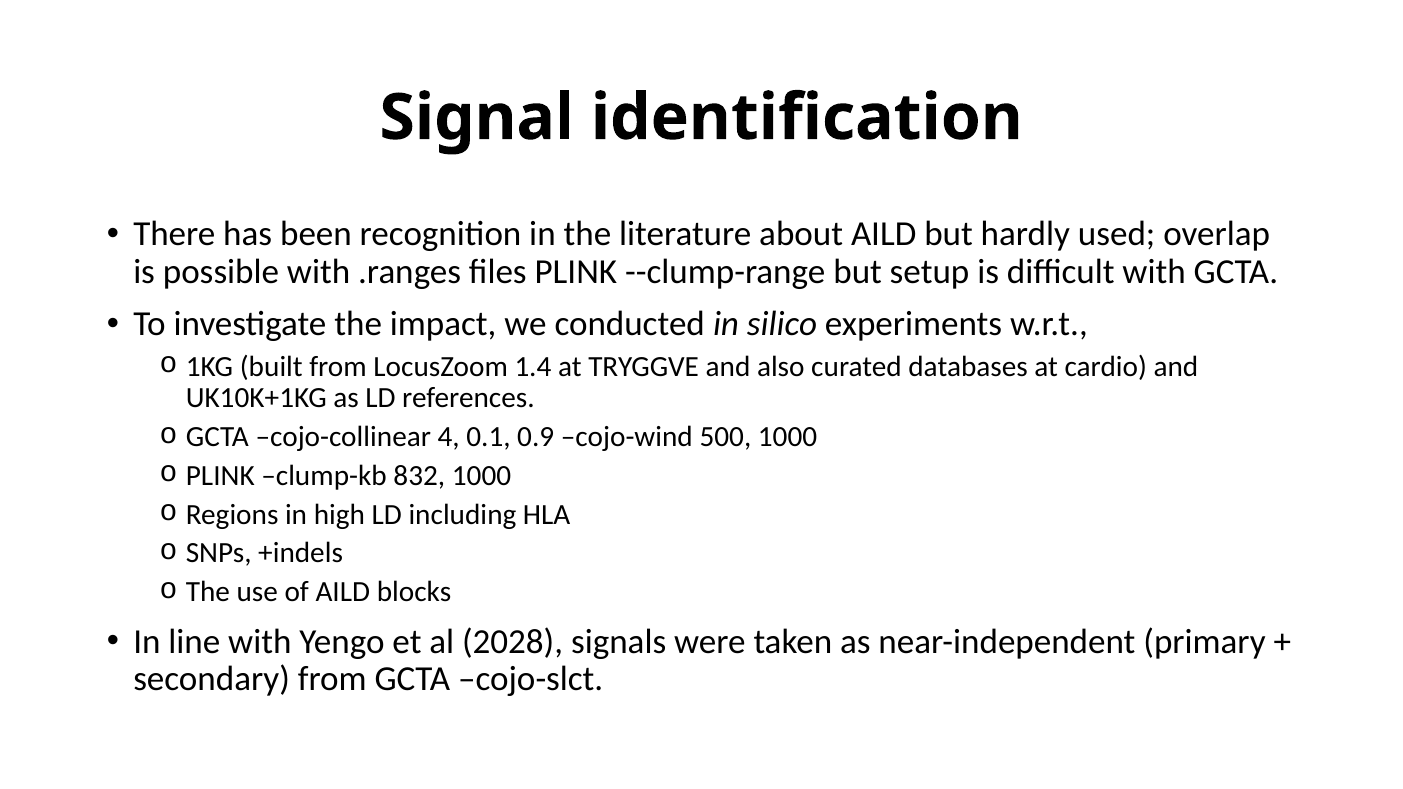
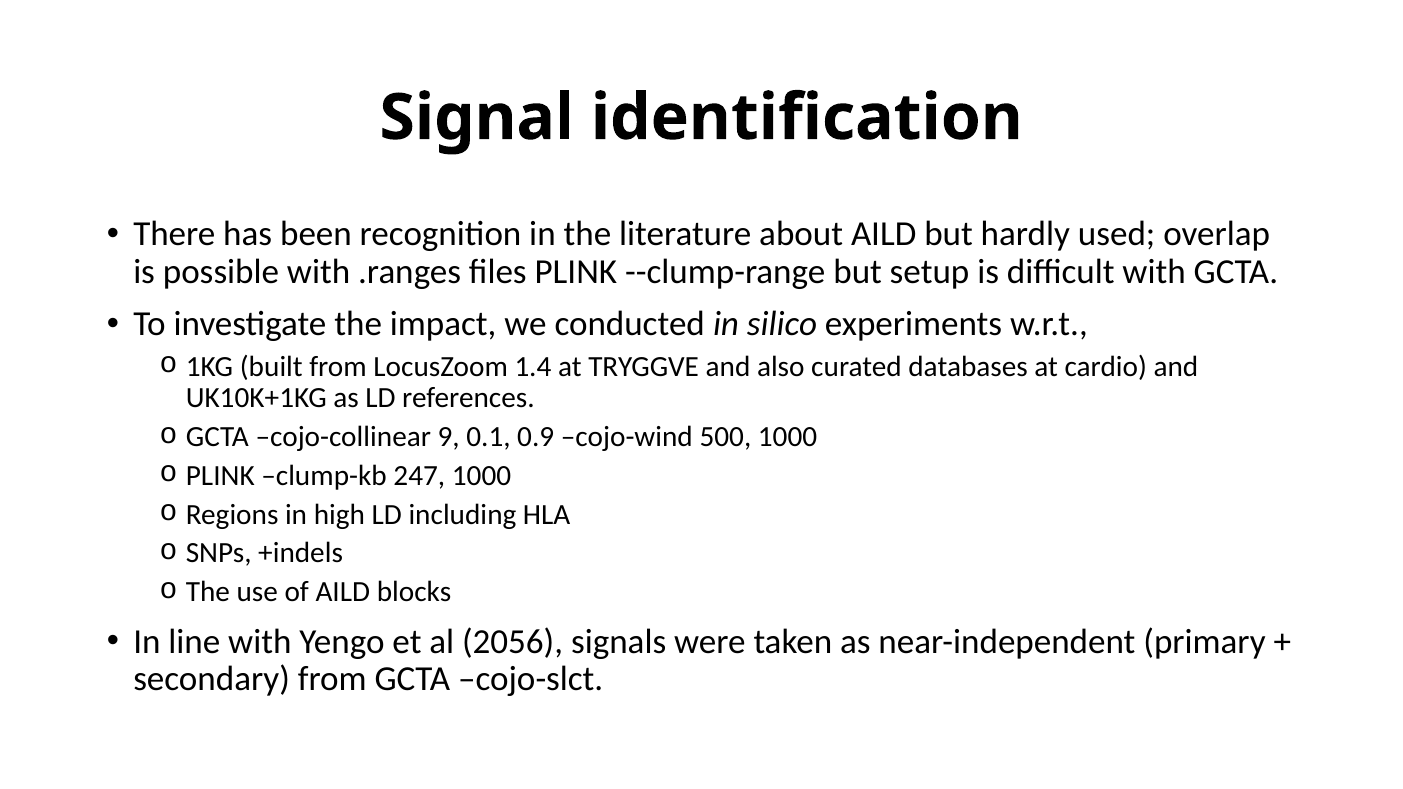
4: 4 -> 9 (449, 437)
832: 832 -> 247 (419, 476)
2028: 2028 -> 2056 (513, 642)
